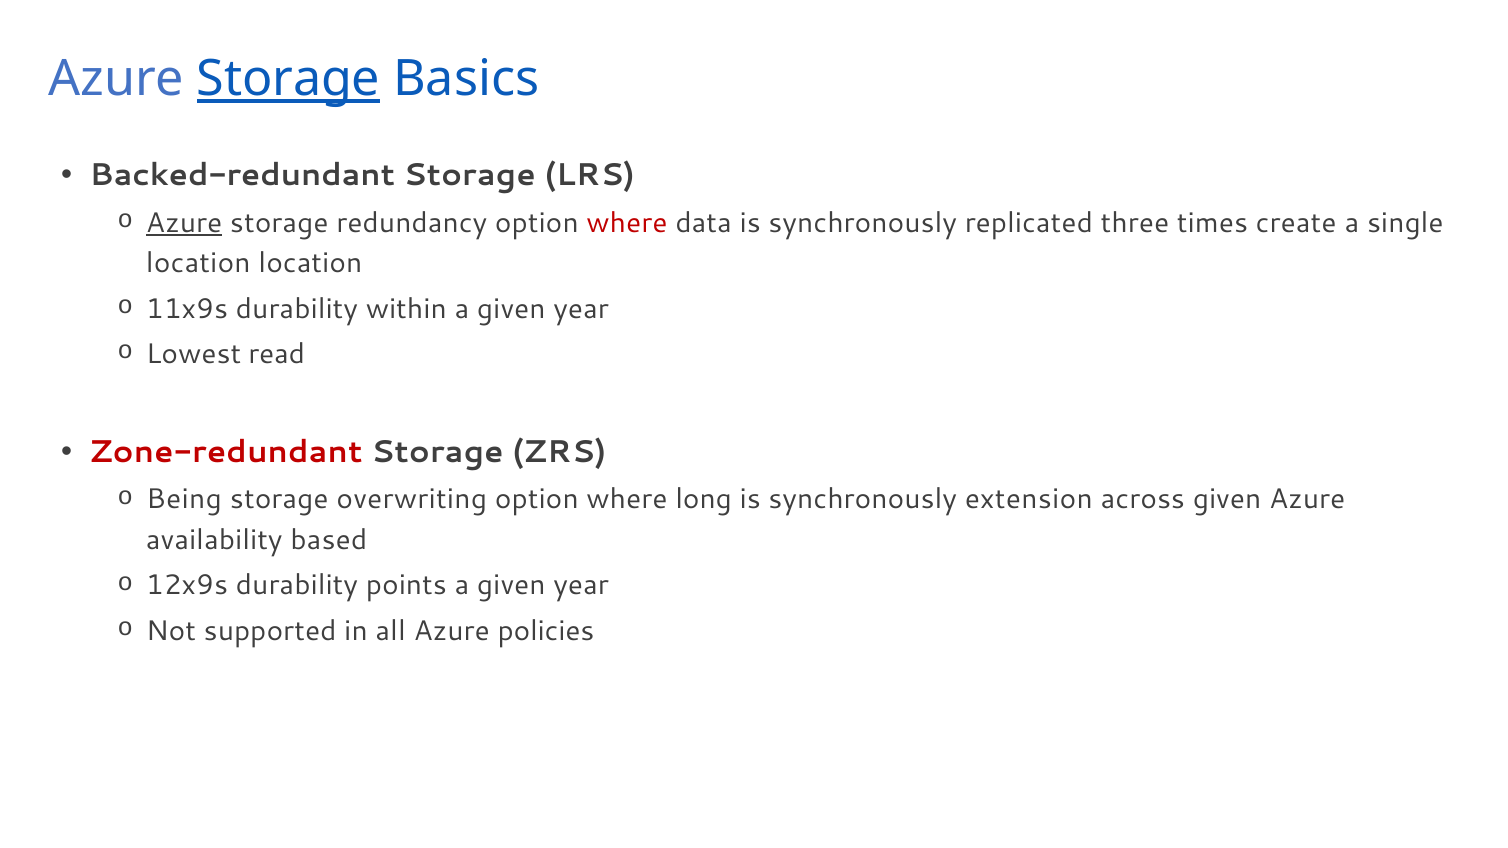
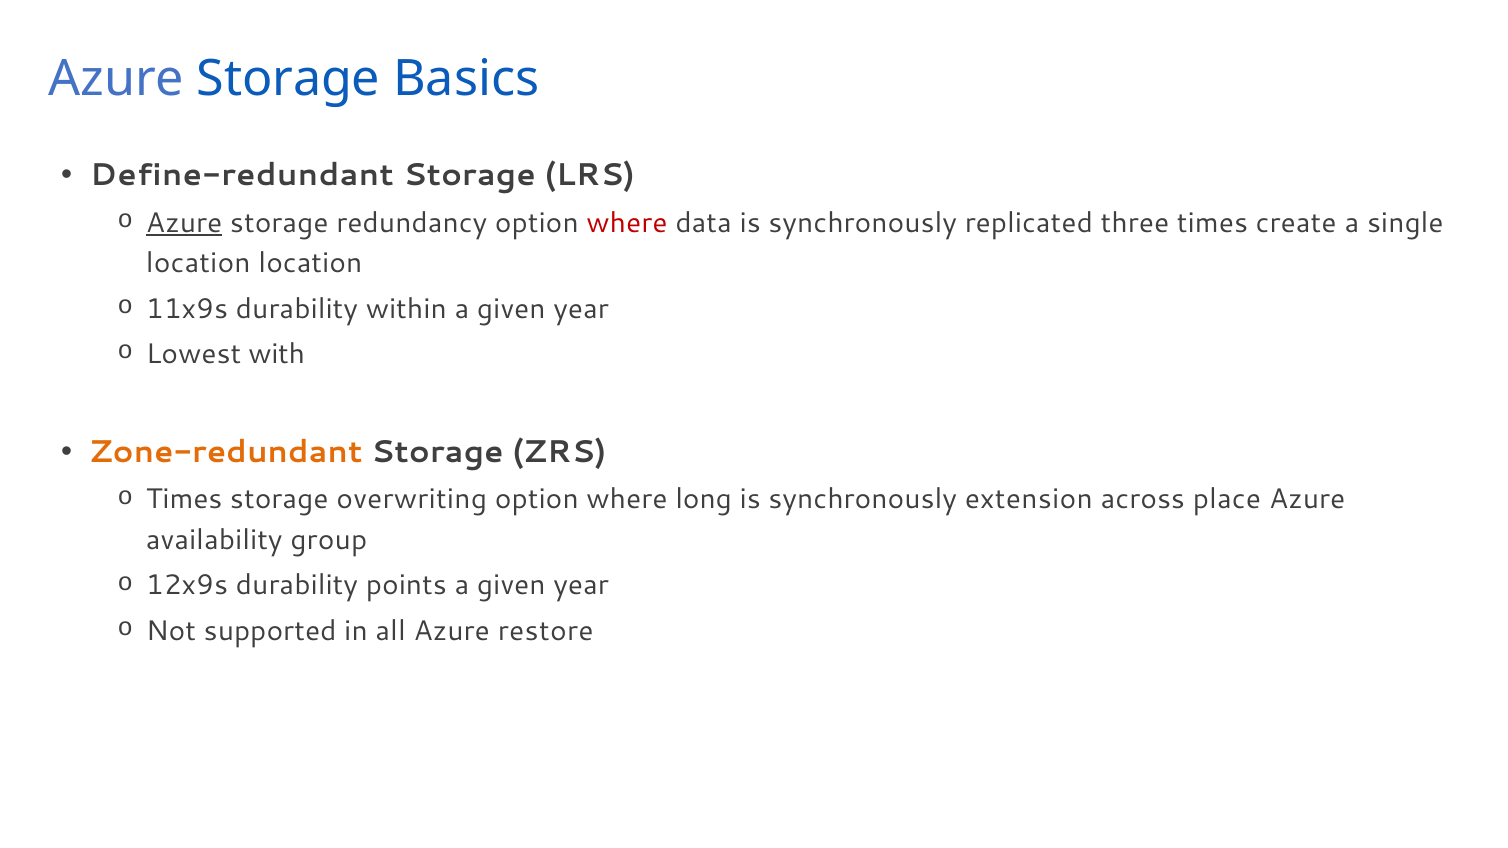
Storage underline: present -> none (289, 79)
Backed-redundant: Backed-redundant -> Define-redundant (242, 176)
read: read -> with (277, 354)
Zone-redundant colour: red -> orange (226, 453)
Being: Being -> Times (184, 500)
across given: given -> place (1227, 500)
based: based -> group (329, 540)
policies: policies -> restore (546, 631)
